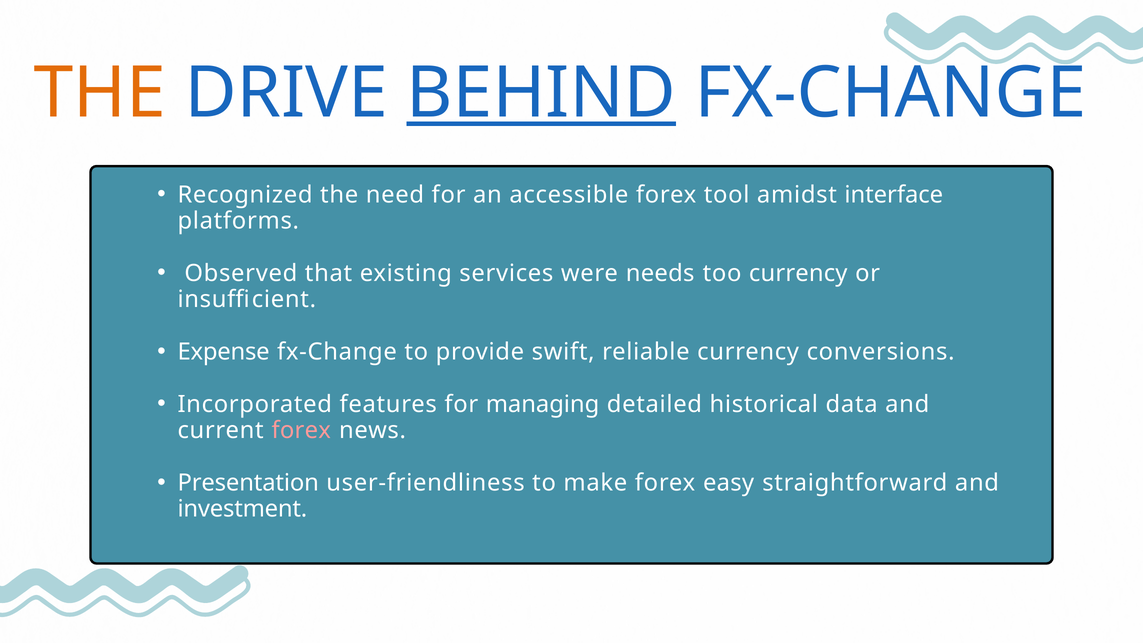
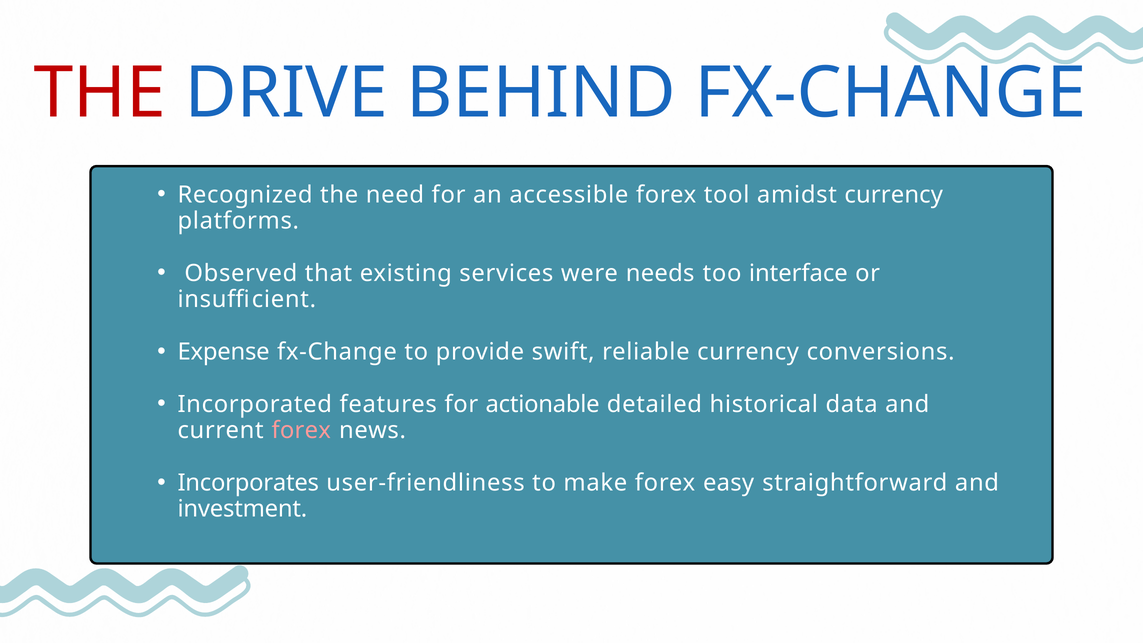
THE colour: orange -> red (100, 93)
BEHIND underline: present -> none (541, 93)
amidst interface: interface -> currency (894, 195)
too currency: currency -> interface (798, 273)
managing: managing -> actionable (543, 404)
Presentation: Presentation -> Incorporates (248, 483)
